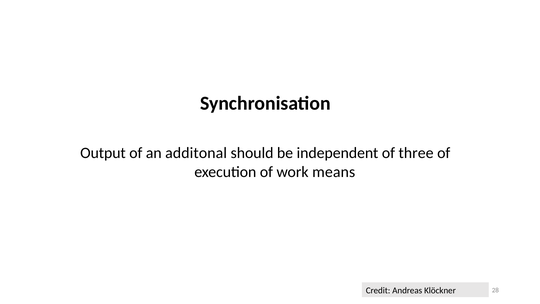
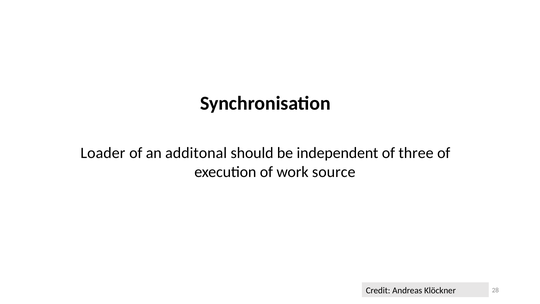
Output: Output -> Loader (103, 153)
means: means -> source (334, 172)
